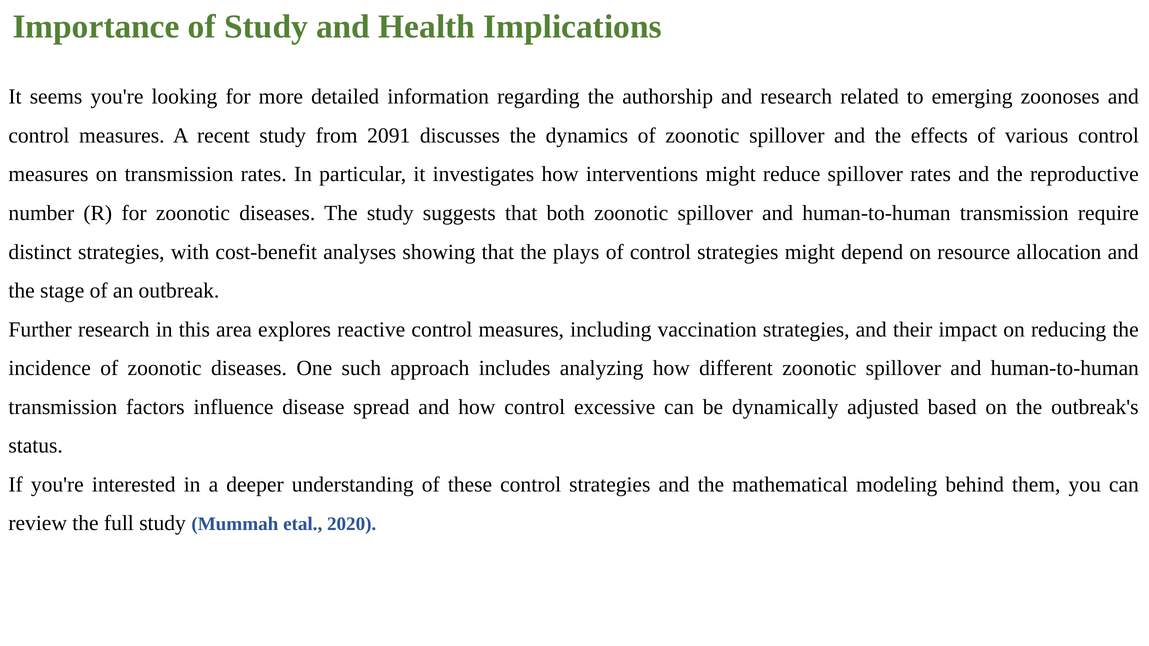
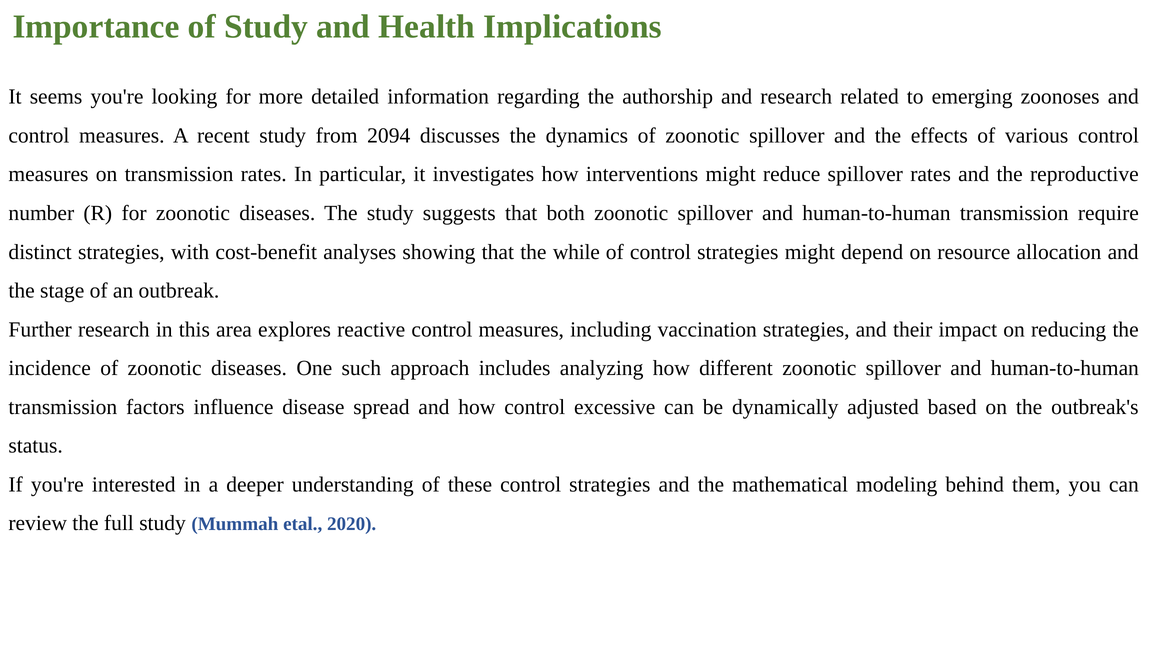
2091: 2091 -> 2094 (389, 136)
plays: plays -> while (576, 252)
